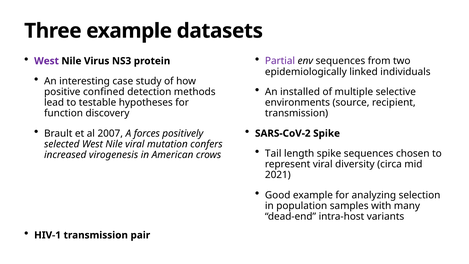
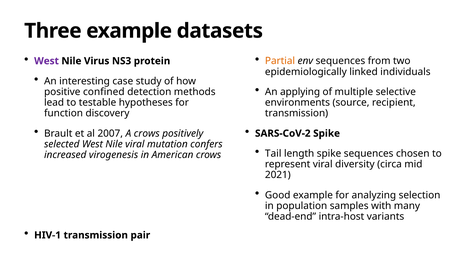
Partial colour: purple -> orange (280, 61)
installed: installed -> applying (300, 92)
A forces: forces -> crows (147, 133)
